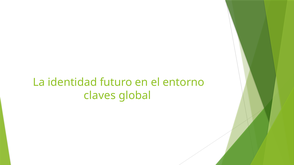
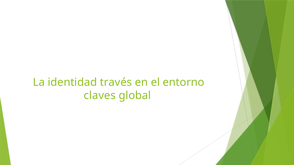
futuro: futuro -> través (116, 82)
